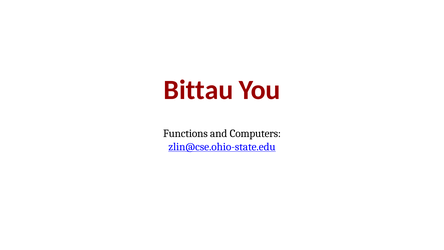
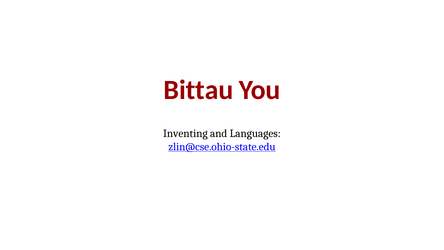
Functions: Functions -> Inventing (185, 133)
Computers: Computers -> Languages (255, 133)
